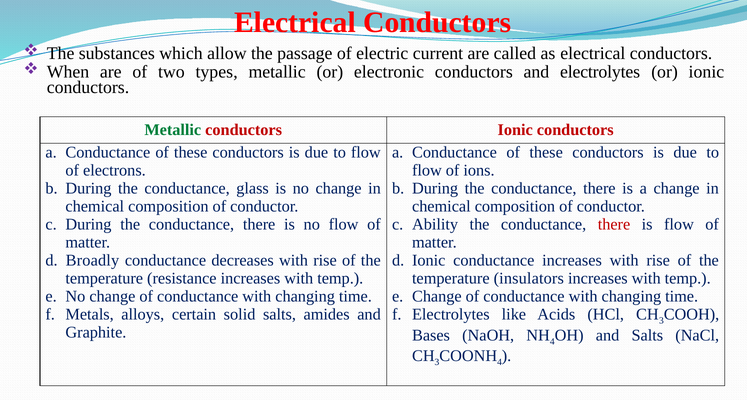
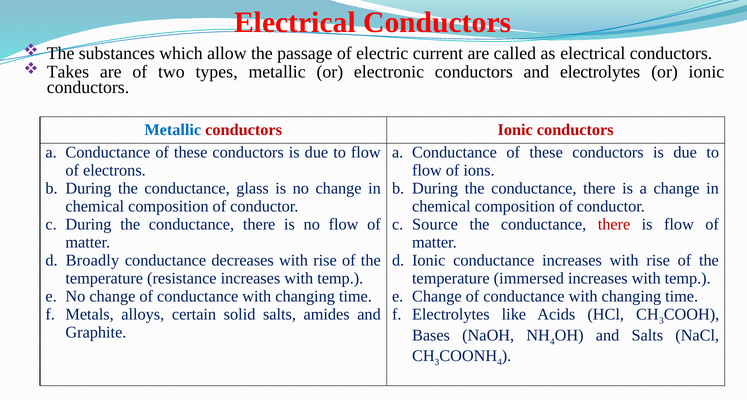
When: When -> Takes (68, 72)
Metallic colour: green -> blue (173, 130)
Ability: Ability -> Source (435, 224)
insulators: insulators -> immersed (529, 279)
